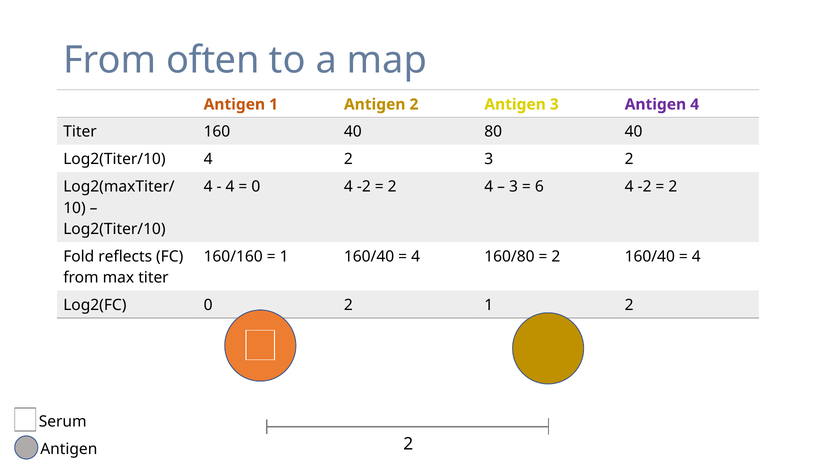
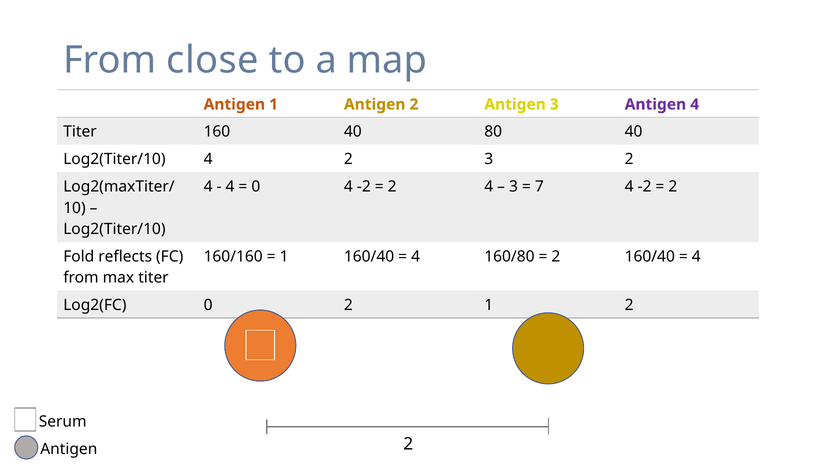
often: often -> close (213, 60)
6: 6 -> 7 (539, 187)
